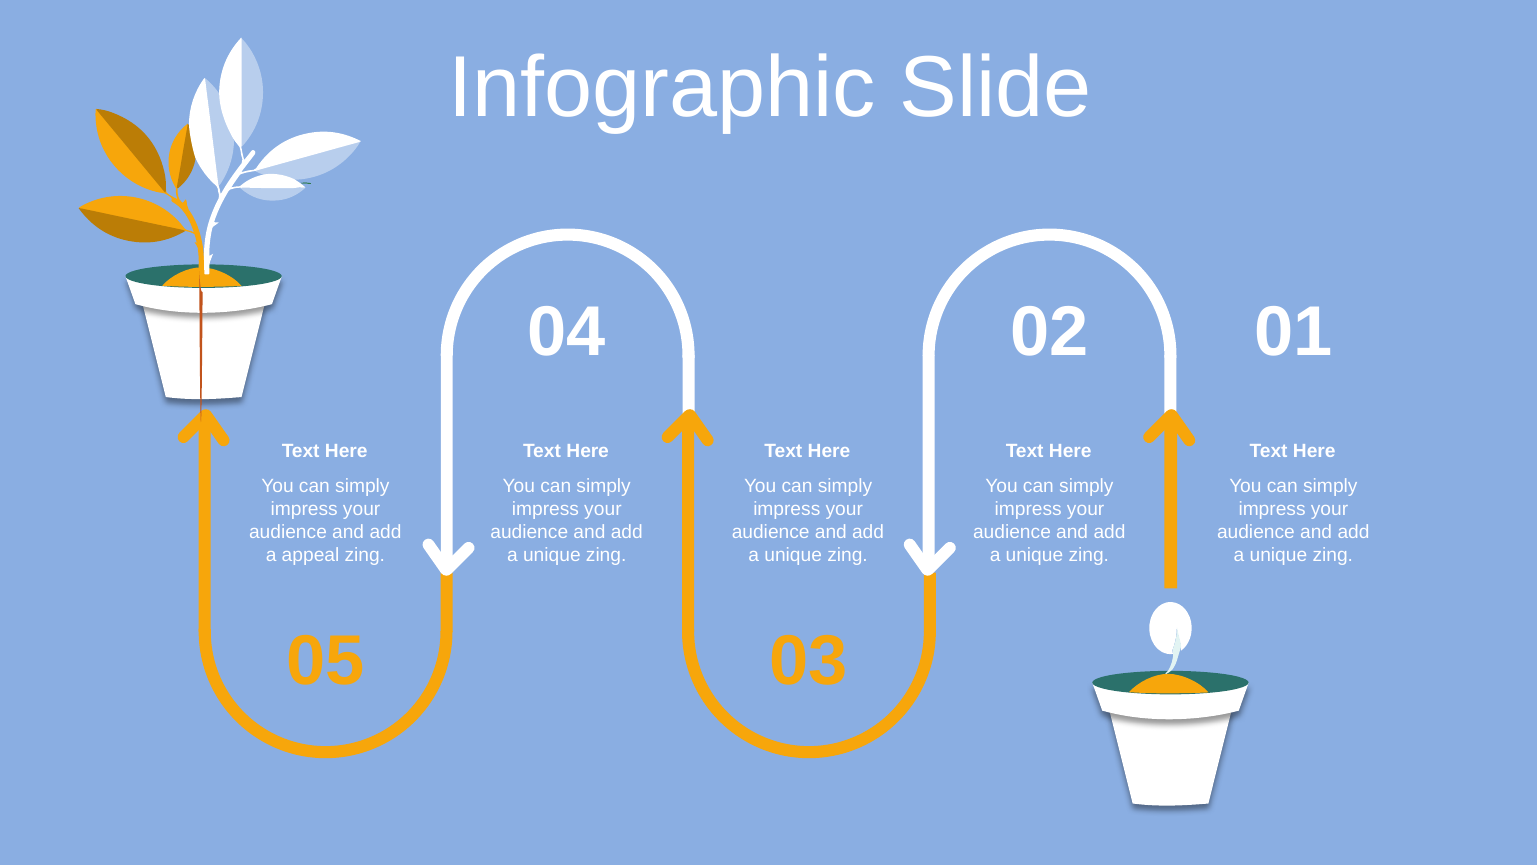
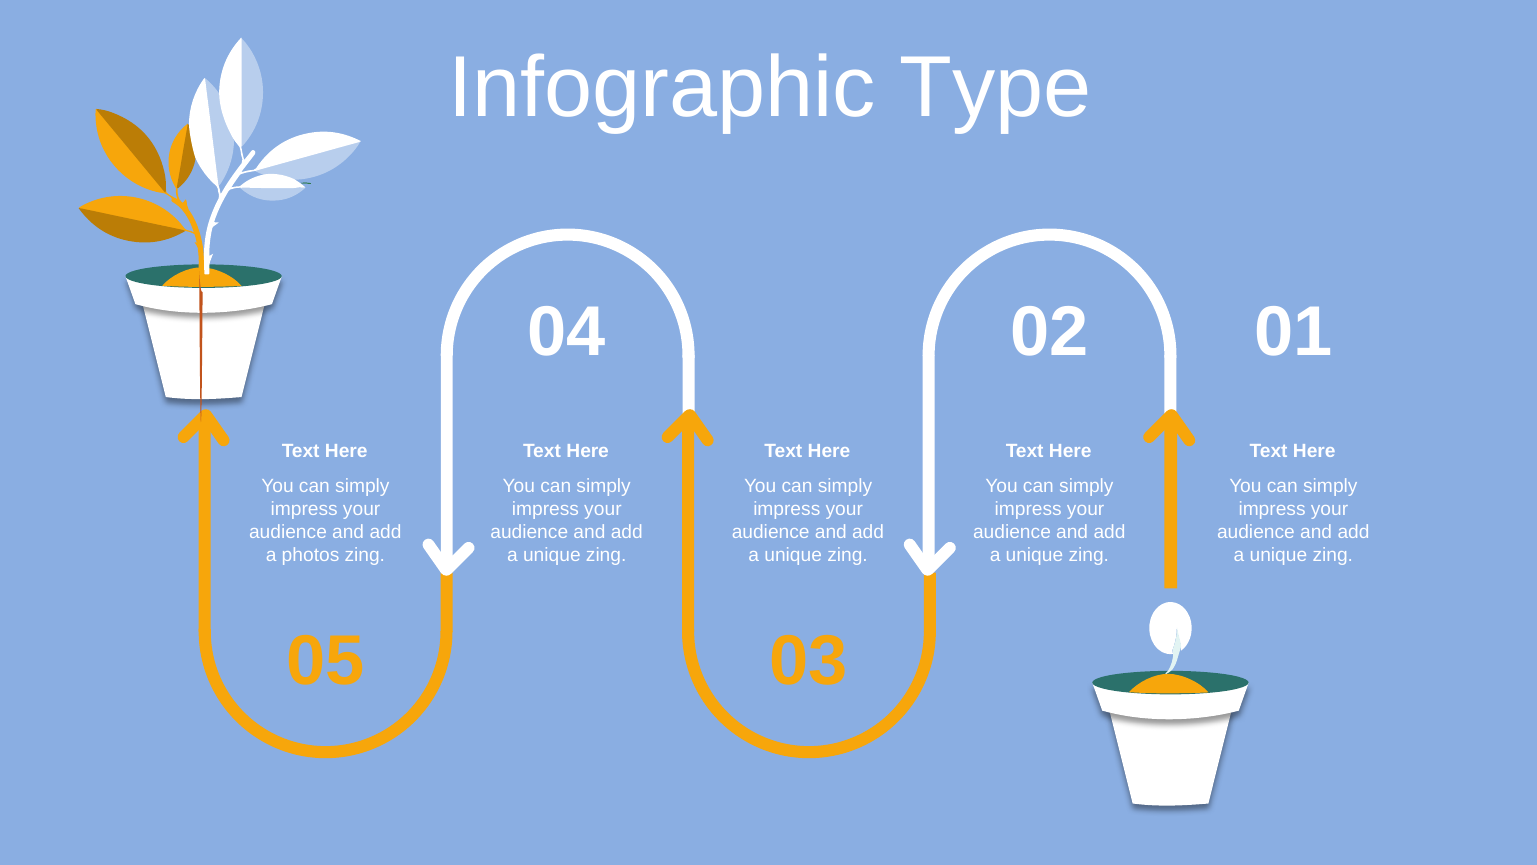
Slide: Slide -> Type (996, 88)
appeal: appeal -> photos (311, 555)
